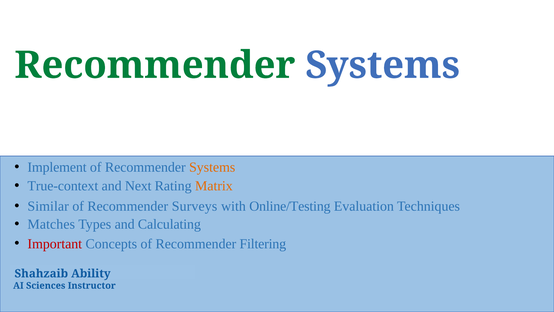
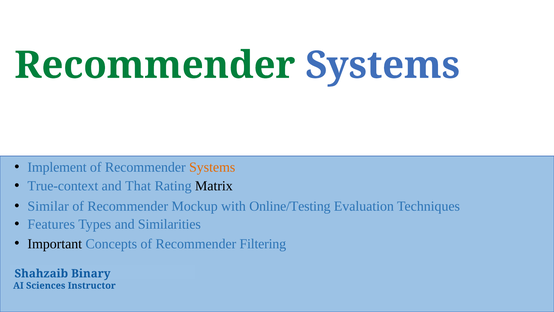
Next: Next -> That (138, 186)
Matrix colour: orange -> black (214, 186)
Surveys: Surveys -> Mockup (195, 206)
Matches: Matches -> Features (51, 224)
Calculating: Calculating -> Similarities (169, 224)
Important colour: red -> black (55, 243)
Ability: Ability -> Binary (91, 273)
